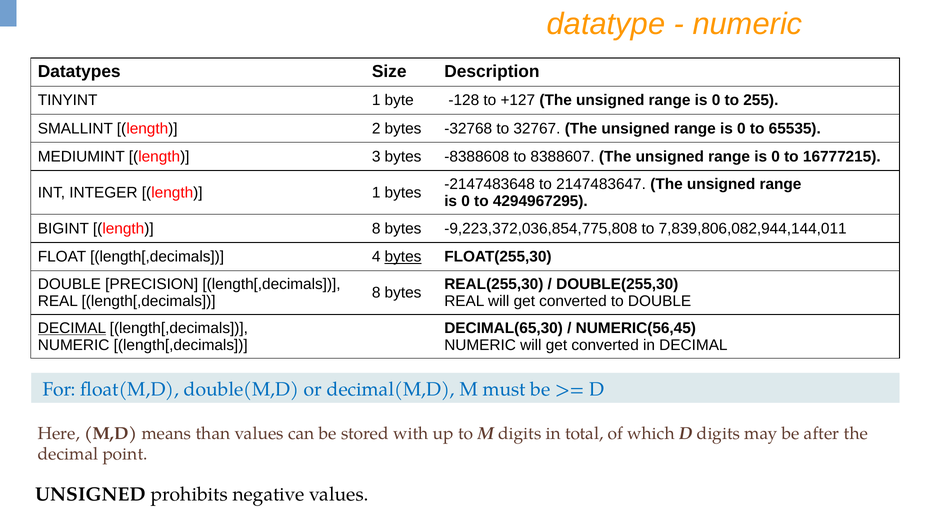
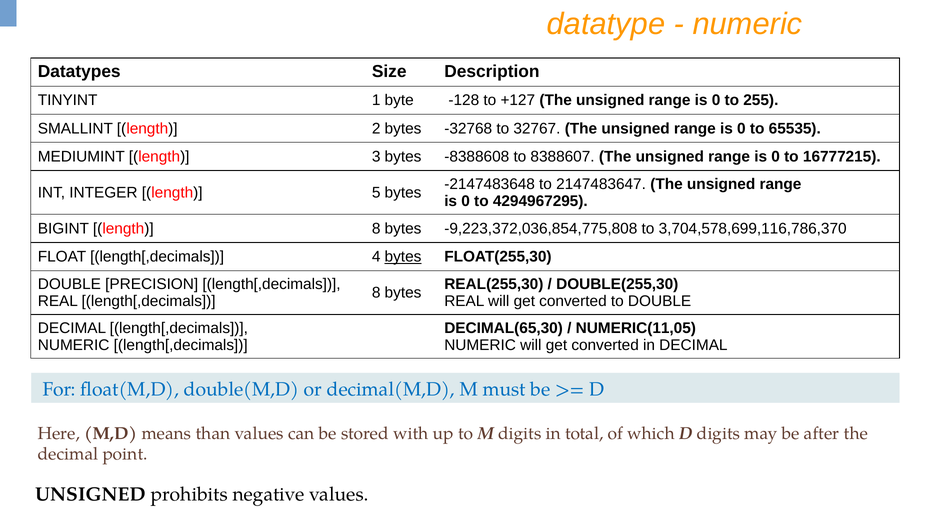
length 1: 1 -> 5 (376, 193)
7,839,806,082,944,144,011: 7,839,806,082,944,144,011 -> 3,704,578,699,116,786,370 (753, 229)
DECIMAL underline: present -> none (72, 328)
NUMERIC(56,45: NUMERIC(56,45 -> NUMERIC(11,05 (636, 328)
